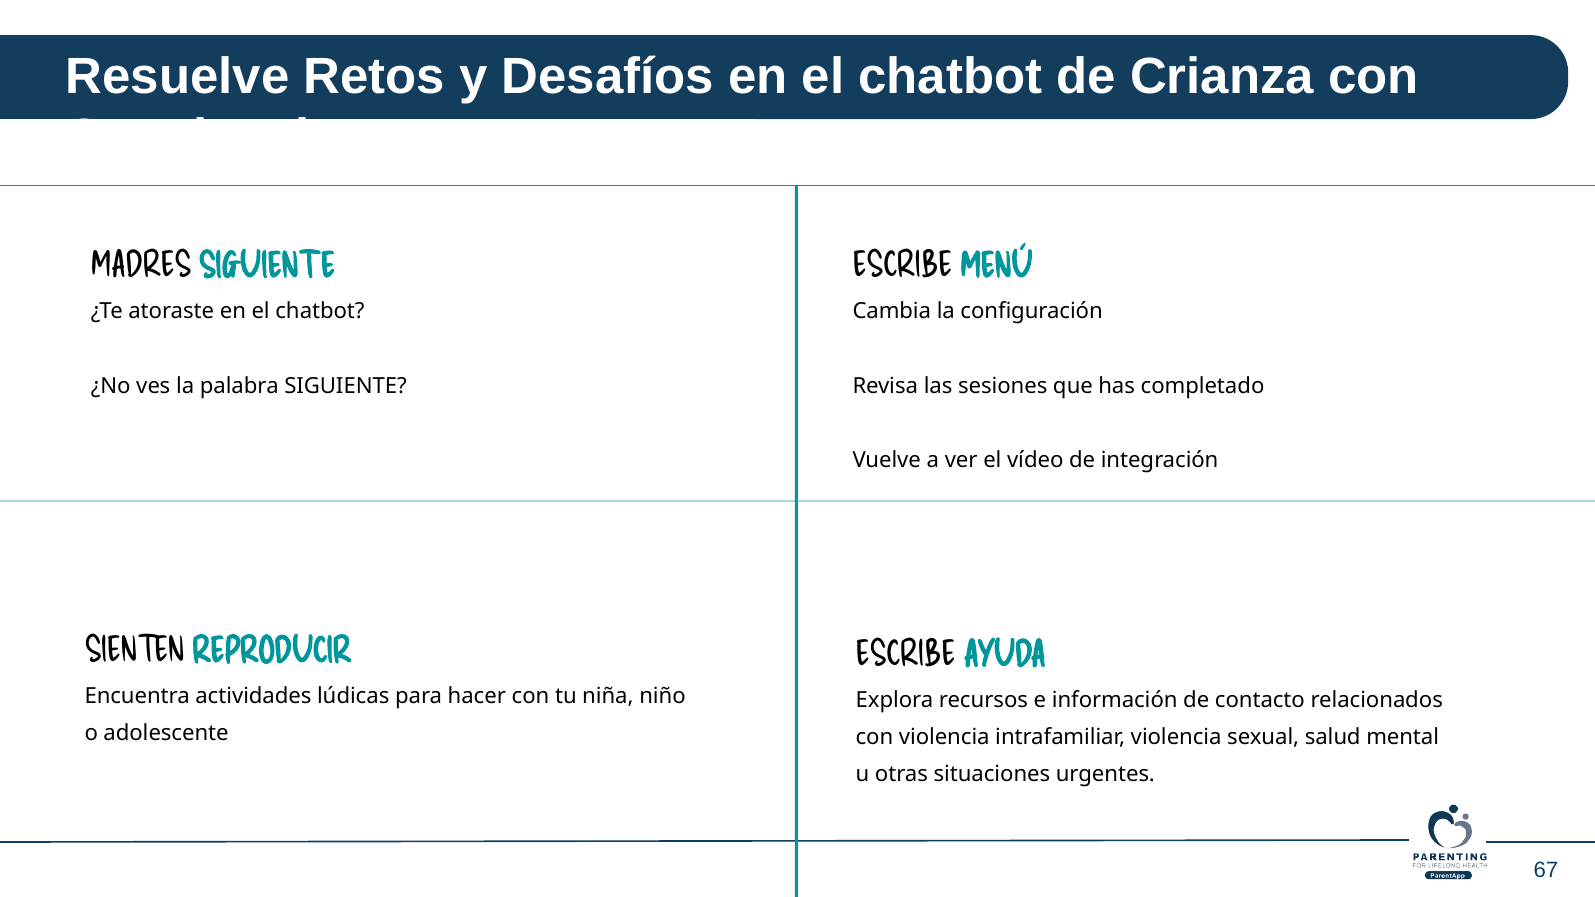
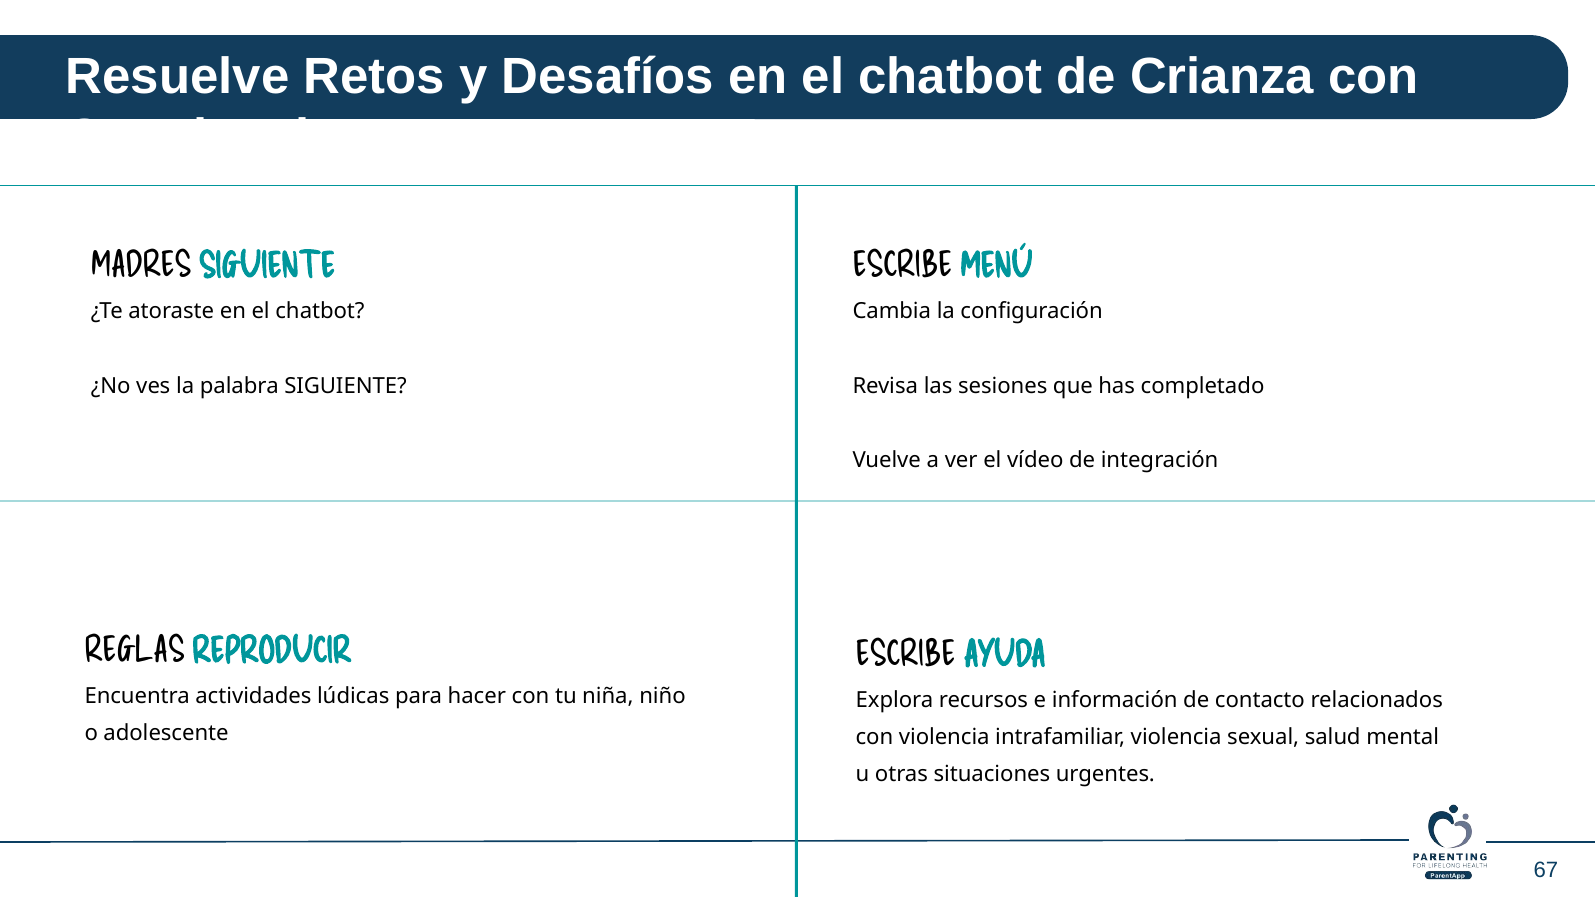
SIENTEN: SIENTEN -> REGLAS (134, 651)
